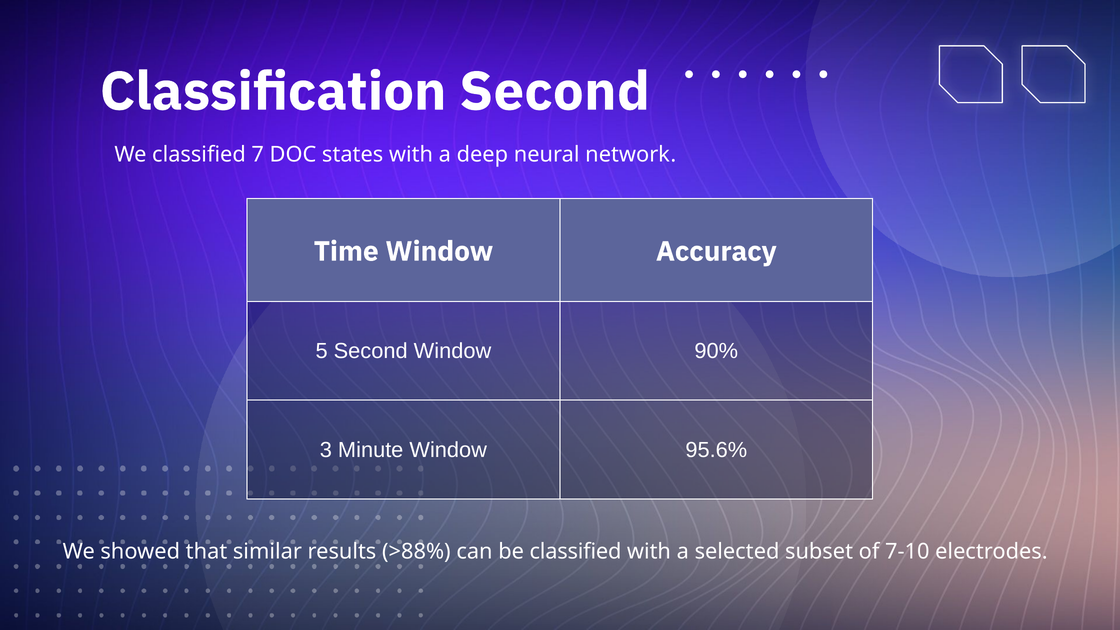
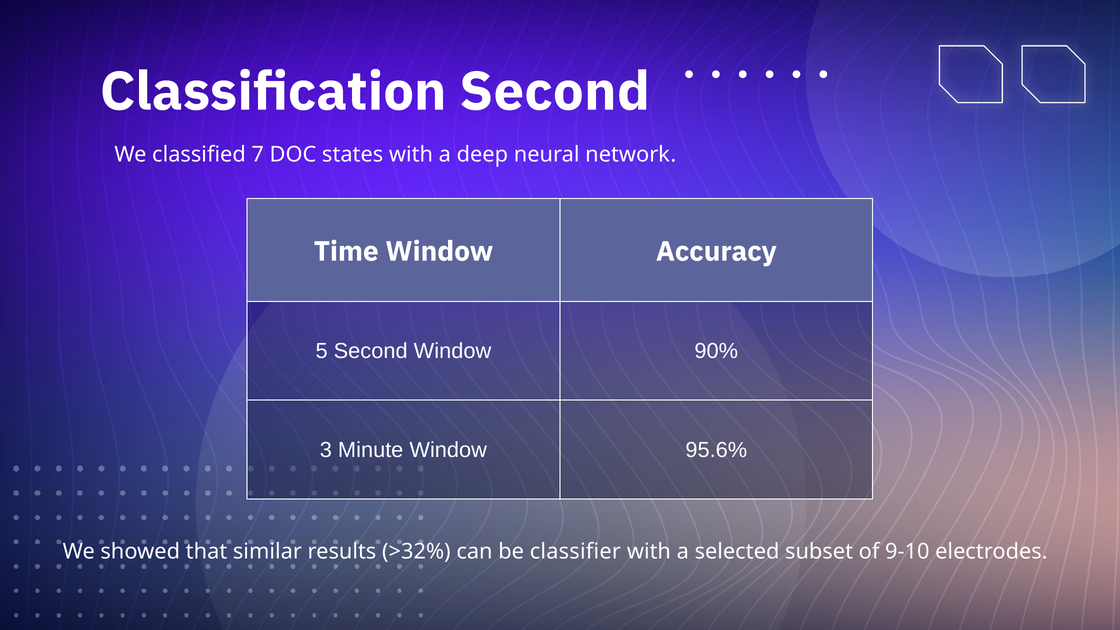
>88%: >88% -> >32% (416, 551)
be classified: classified -> classifier (575, 551)
7-10: 7-10 -> 9-10 (907, 551)
